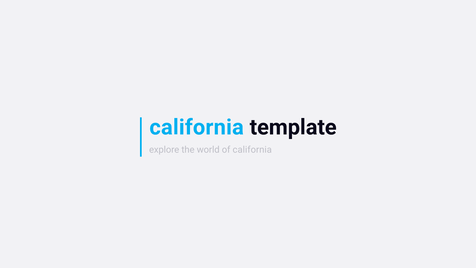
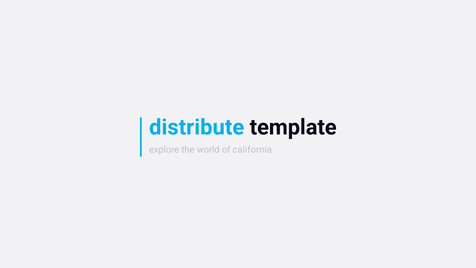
california: california -> distribute (197, 127)
